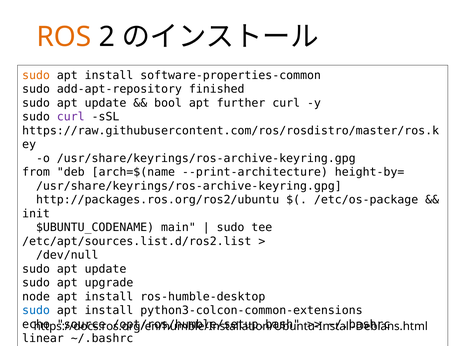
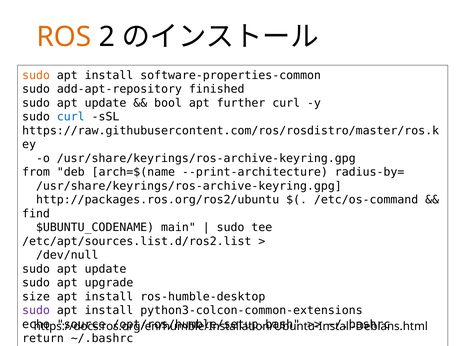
curl colour: purple -> blue (71, 117)
height-by=: height-by= -> radius-by= (370, 172)
/etc/os-package: /etc/os-package -> /etc/os-command (366, 200)
init: init -> find (36, 214)
node: node -> size (36, 297)
sudo colour: blue -> purple (36, 311)
linear: linear -> return (43, 339)
